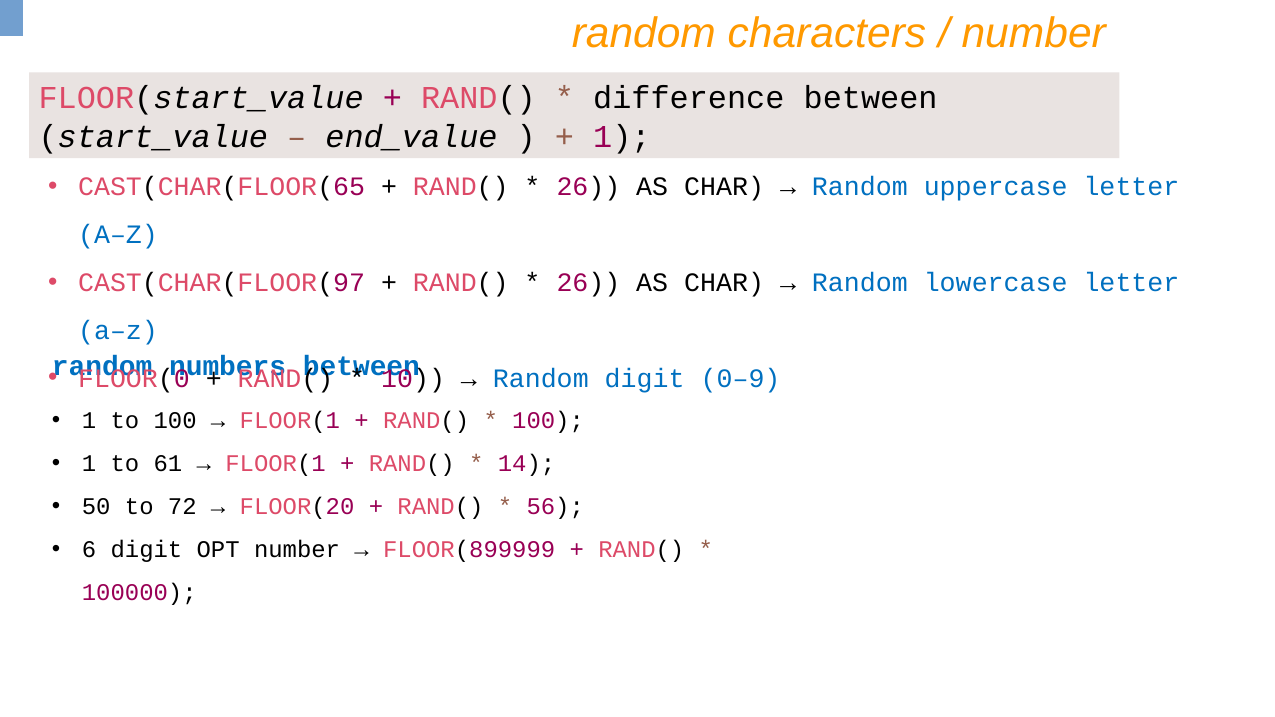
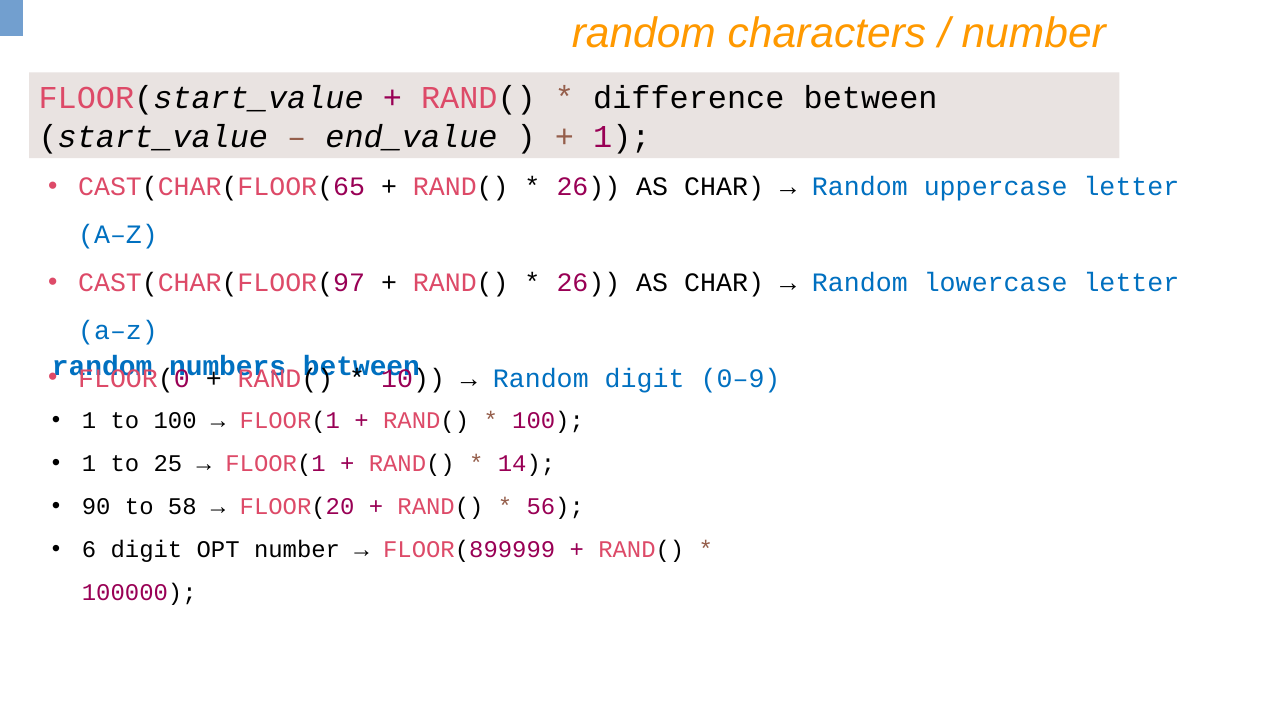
61: 61 -> 25 (168, 464)
50: 50 -> 90 (96, 507)
72: 72 -> 58 (182, 507)
